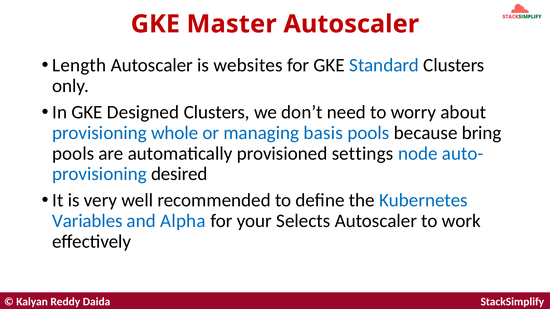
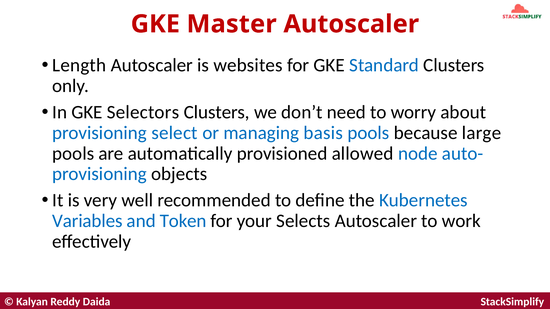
Designed: Designed -> Selectors (143, 112)
whole: whole -> select (175, 133)
bring: bring -> large (481, 133)
settings: settings -> allowed (363, 154)
desired: desired -> objects (179, 174)
Alpha: Alpha -> Token (183, 221)
